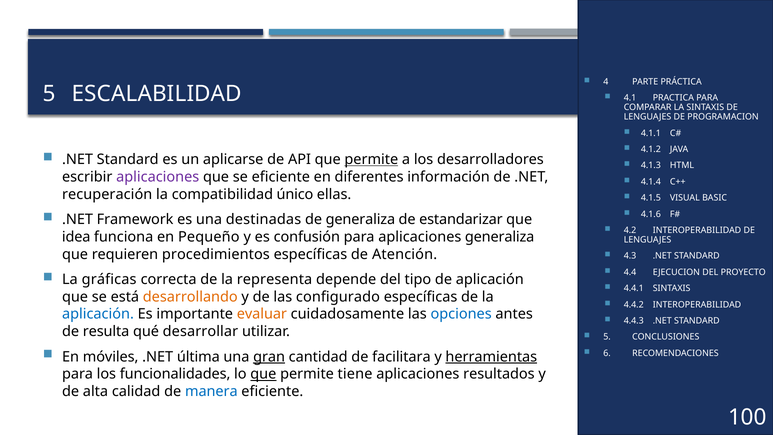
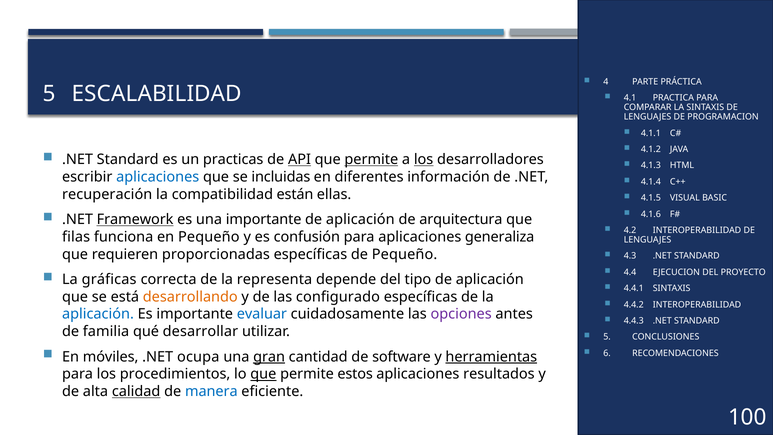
aplicarse: aplicarse -> practicas (233, 159)
API underline: none -> present (299, 159)
los underline: none -> present (424, 159)
aplicaciones colour: purple -> blue (158, 177)
se eficiente: eficiente -> incluidas (281, 177)
único: único -> están (295, 194)
Framework underline: none -> present (135, 219)
una destinadas: destinadas -> importante (264, 219)
generaliza: generaliza -> aplicación (360, 219)
estandarizar: estandarizar -> arquitectura (461, 219)
idea: idea -> filas (76, 237)
procedimientos: procedimientos -> proporcionadas (216, 254)
de Atención: Atención -> Pequeño (405, 254)
evaluar colour: orange -> blue (262, 314)
opciones colour: blue -> purple (461, 314)
resulta: resulta -> familia (106, 331)
última: última -> ocupa (198, 357)
facilitara: facilitara -> software (401, 357)
funcionalidades: funcionalidades -> procedimientos (175, 374)
tiene: tiene -> estos (355, 374)
calidad underline: none -> present (136, 391)
